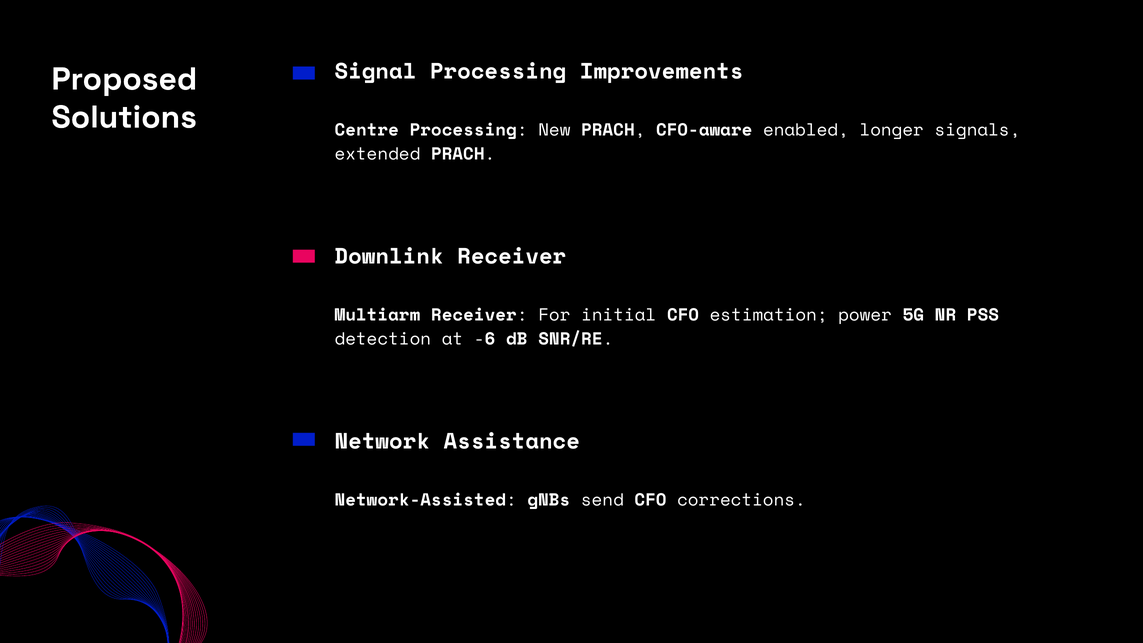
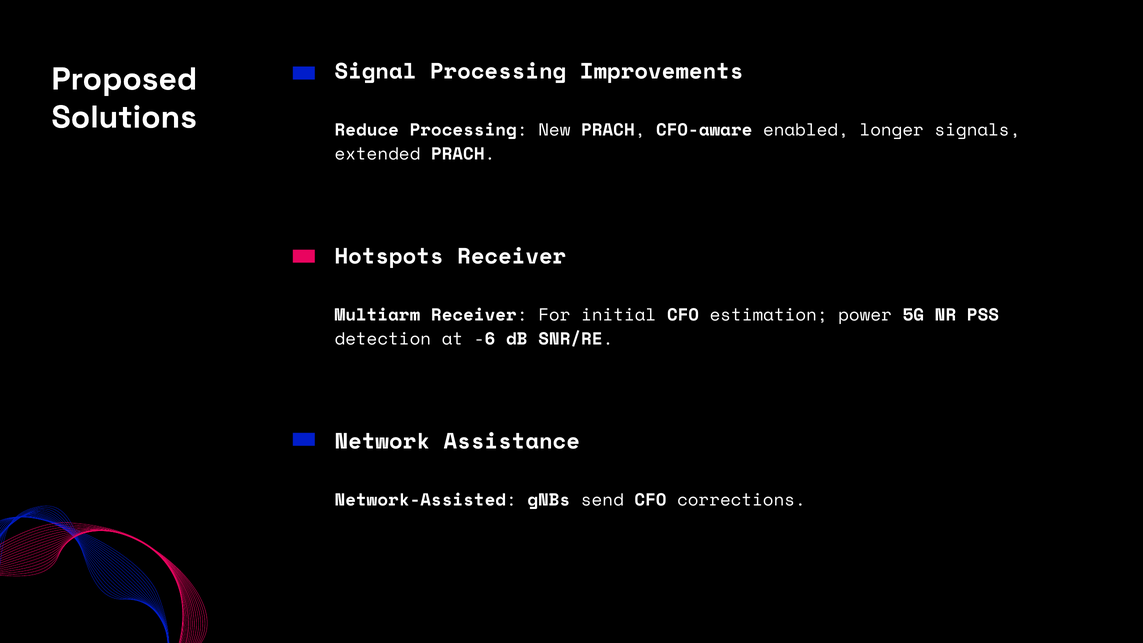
Centre: Centre -> Reduce (367, 130)
Downlink: Downlink -> Hotspots (389, 256)
